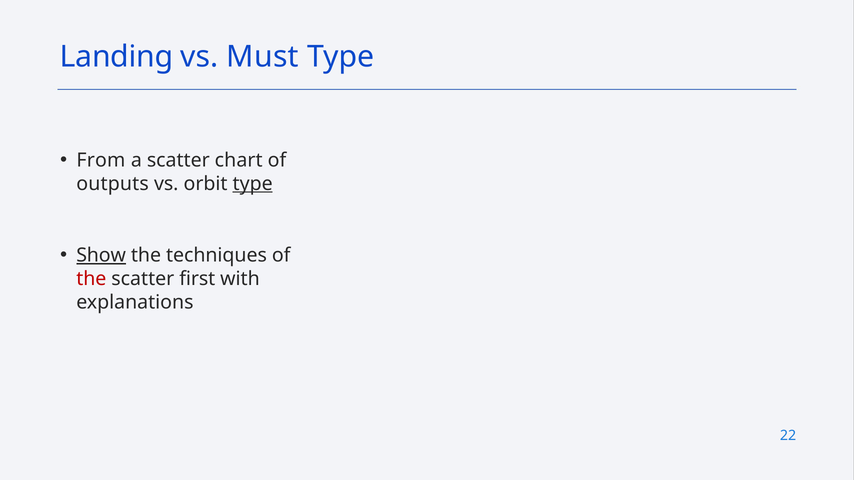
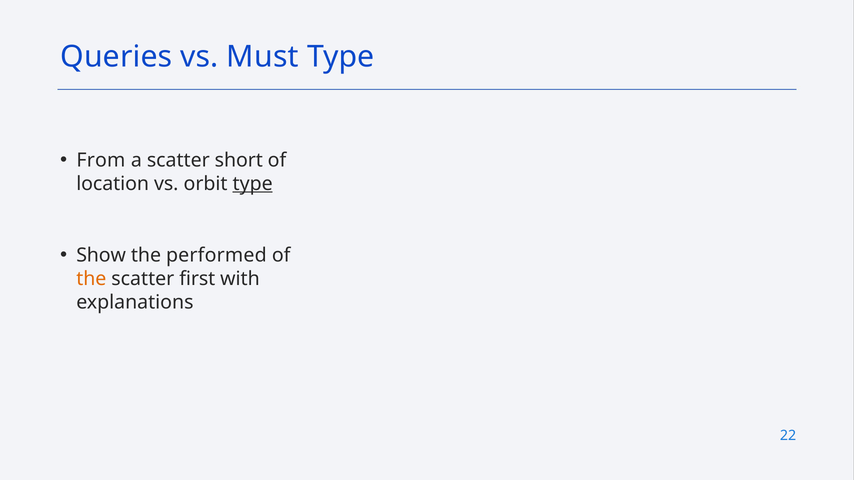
Landing: Landing -> Queries (116, 57)
chart: chart -> short (239, 160)
outputs: outputs -> location (113, 184)
Show underline: present -> none (101, 256)
techniques: techniques -> performed (216, 256)
the colour: red -> orange (91, 279)
